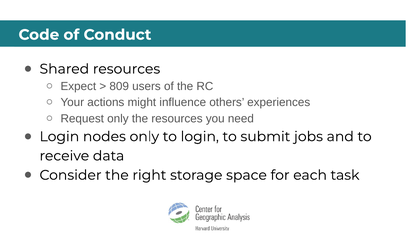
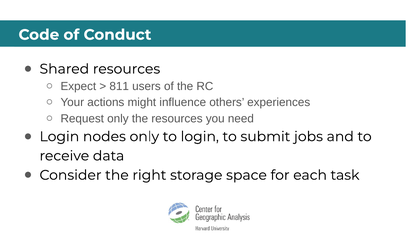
809: 809 -> 811 (119, 86)
